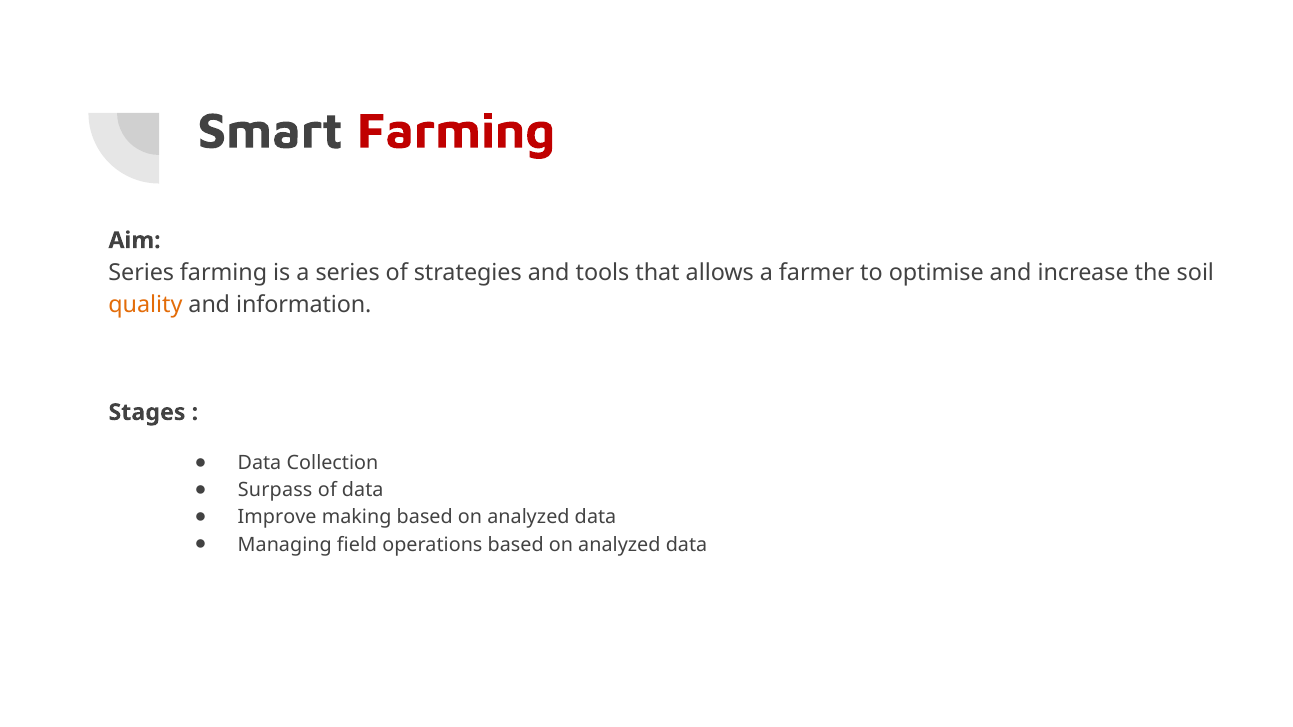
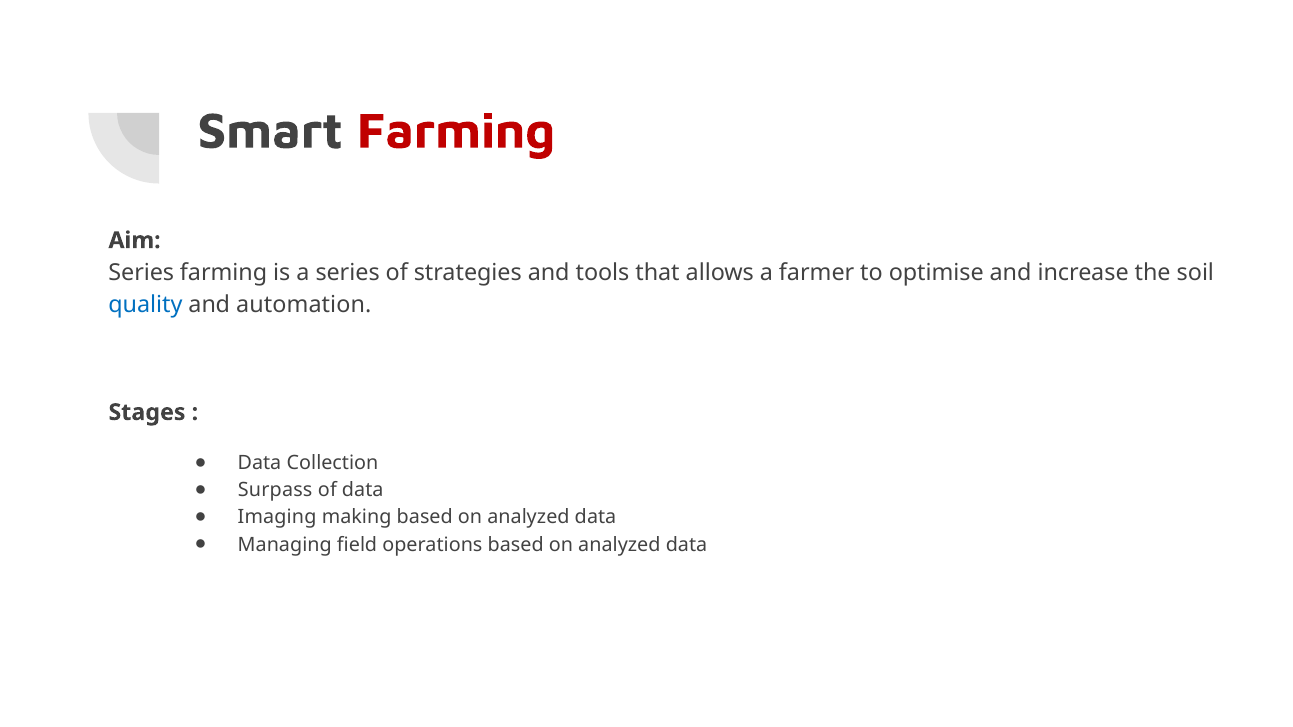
quality colour: orange -> blue (145, 305)
information: information -> automation (304, 305)
Improve: Improve -> Imaging (277, 518)
